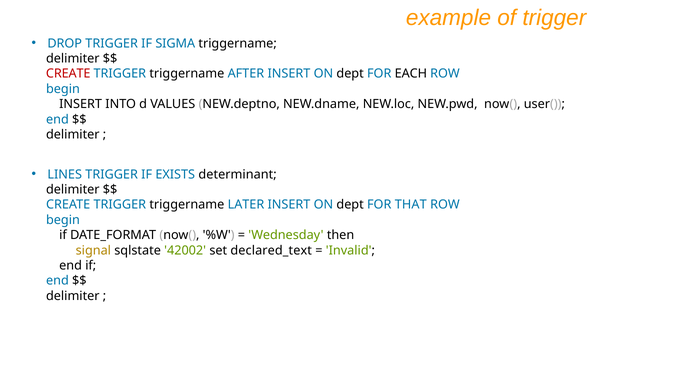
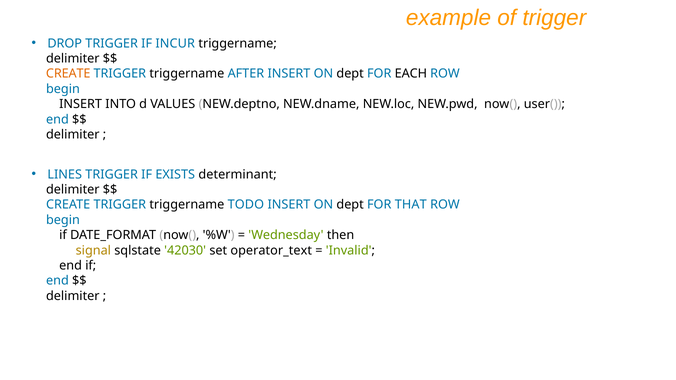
SIGMA: SIGMA -> INCUR (175, 43)
CREATE colour: red -> orange (68, 74)
LATER: LATER -> TODO (246, 205)
42002: 42002 -> 42030 (185, 251)
declared_text: declared_text -> operator_text (271, 251)
